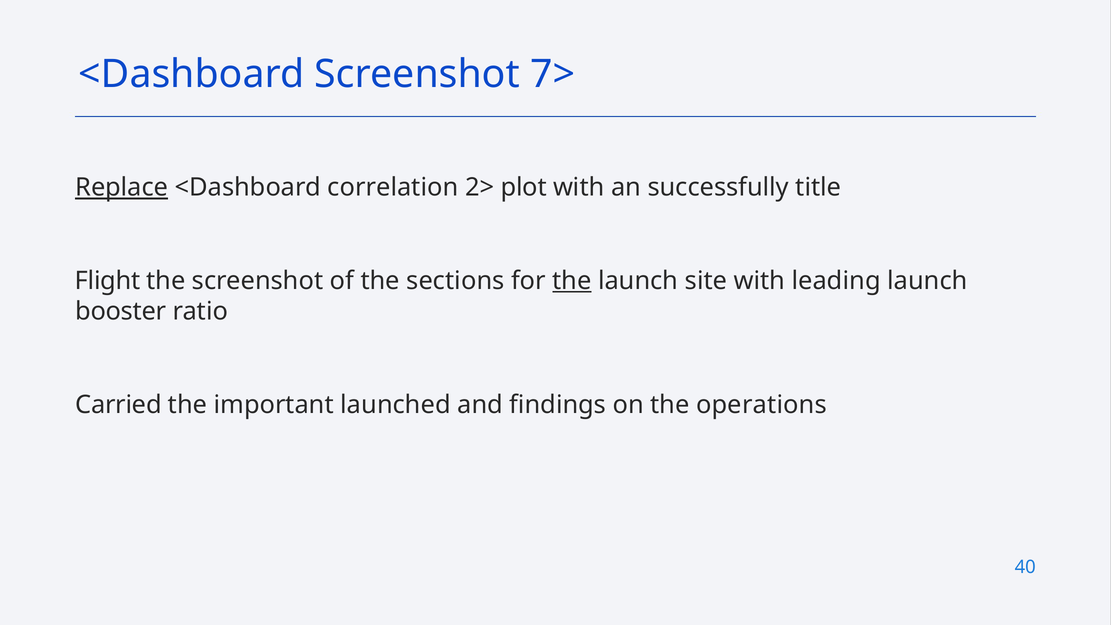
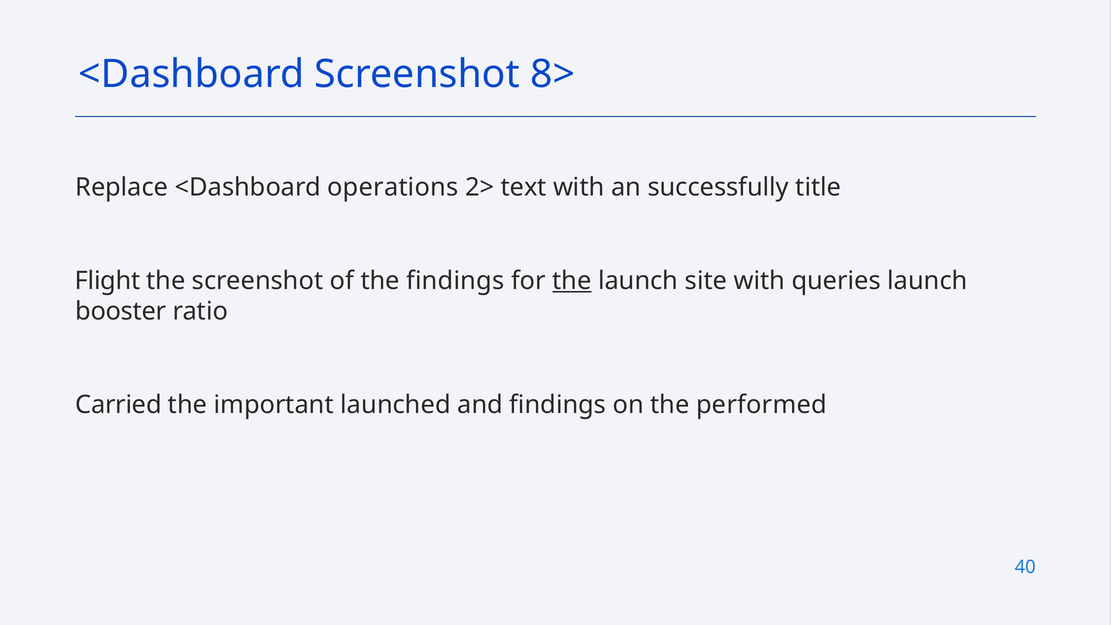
7>: 7> -> 8> (553, 74)
Replace underline: present -> none (122, 188)
correlation: correlation -> operations (393, 188)
plot: plot -> text (524, 188)
the sections: sections -> findings (455, 281)
leading: leading -> queries (836, 281)
operations: operations -> performed (762, 405)
